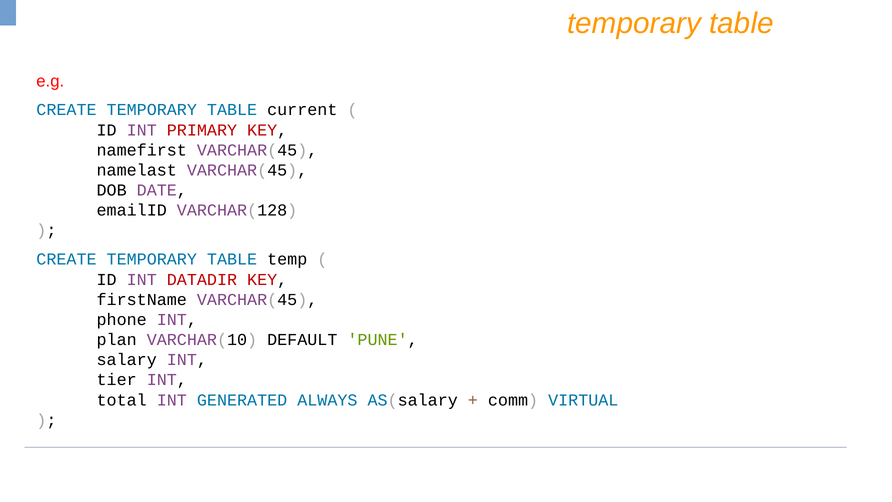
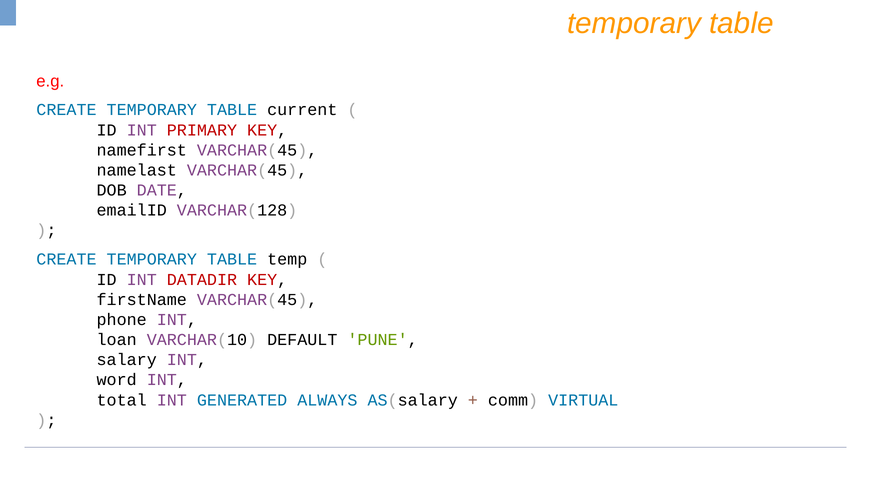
plan: plan -> loan (117, 340)
tier: tier -> word (117, 380)
